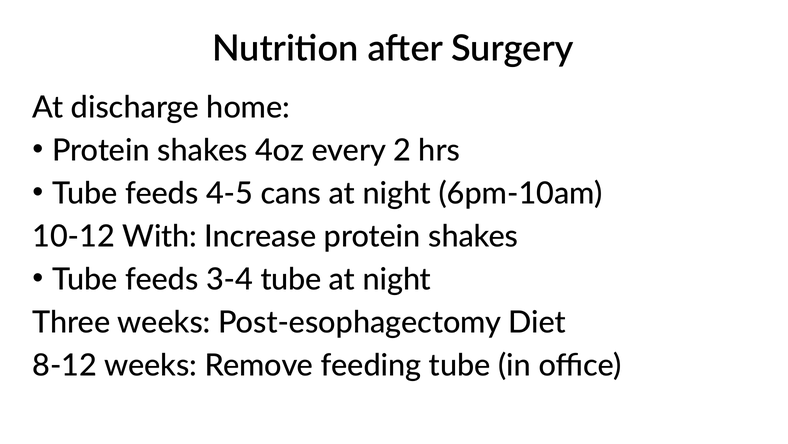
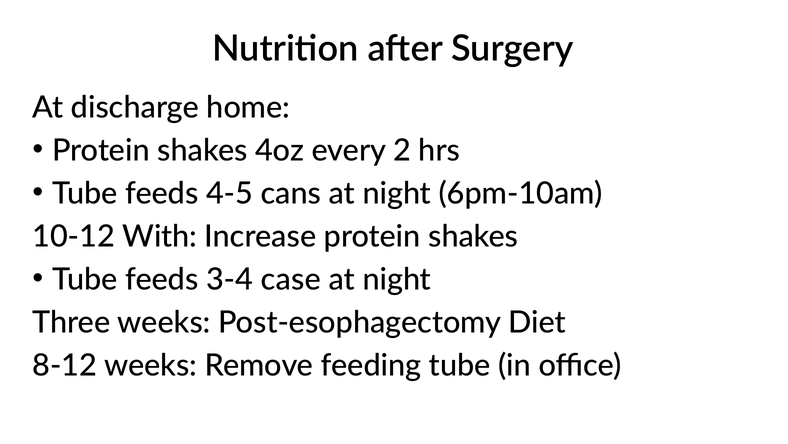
3-4 tube: tube -> case (291, 279)
